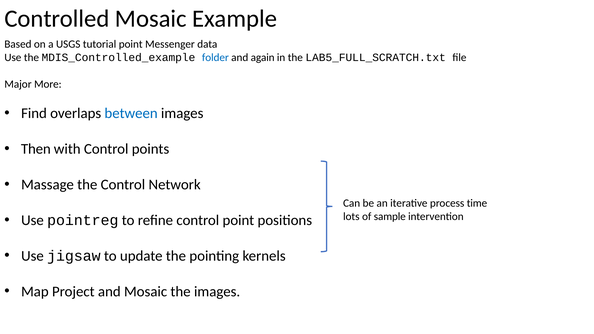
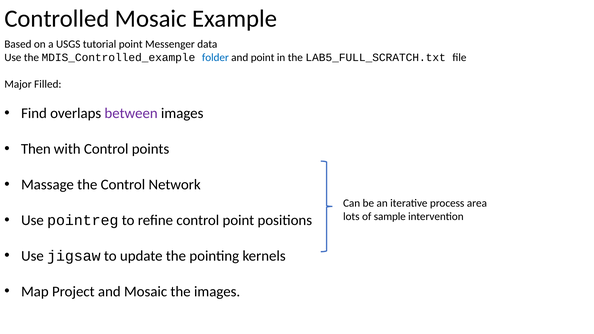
and again: again -> point (263, 57)
More: More -> Filled (48, 84)
between colour: blue -> purple (131, 113)
time: time -> area (477, 203)
